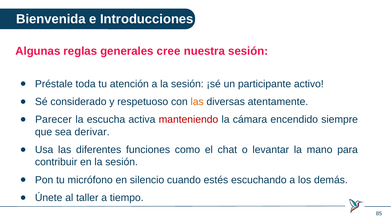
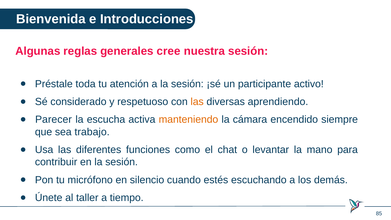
atentamente: atentamente -> aprendiendo (278, 102)
manteniendo colour: red -> orange (188, 119)
derivar: derivar -> trabajo (92, 132)
